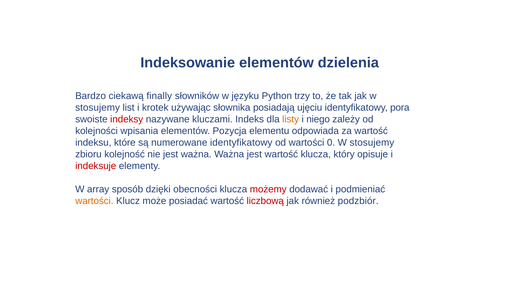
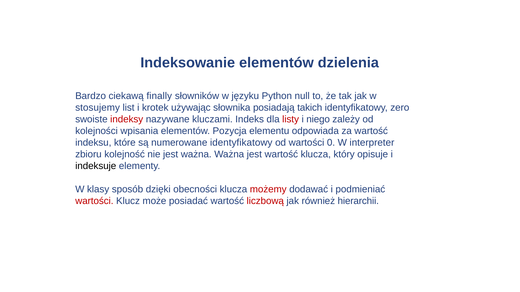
trzy: trzy -> null (302, 96)
ujęciu: ujęciu -> takich (310, 108)
pora: pora -> zero (400, 108)
listy colour: orange -> red (291, 120)
0 W stosujemy: stosujemy -> interpreter (372, 143)
indeksuje colour: red -> black (96, 166)
array: array -> klasy (98, 190)
wartości colour: orange -> red (94, 201)
podzbiór: podzbiór -> hierarchii (358, 201)
